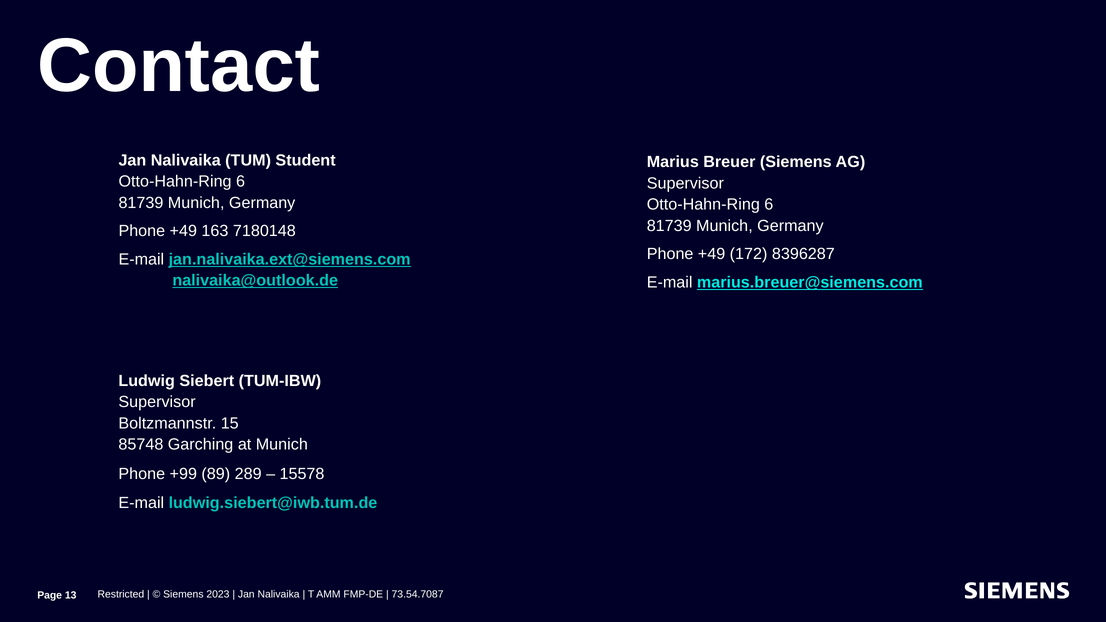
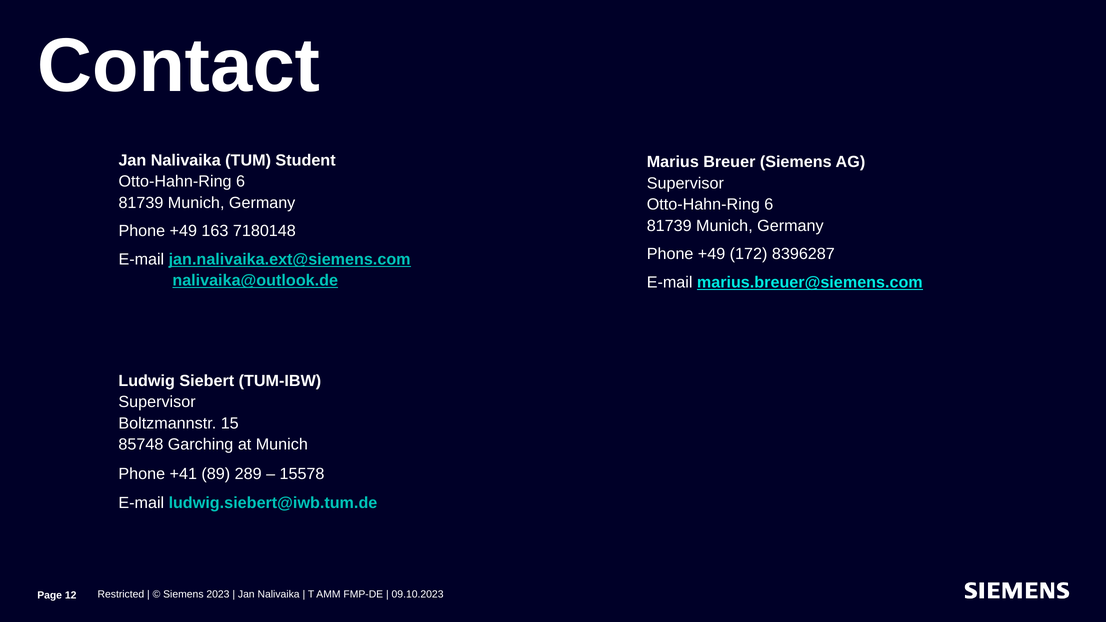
+99: +99 -> +41 (183, 474)
13: 13 -> 12 (71, 595)
73.54.7087: 73.54.7087 -> 09.10.2023 (418, 594)
